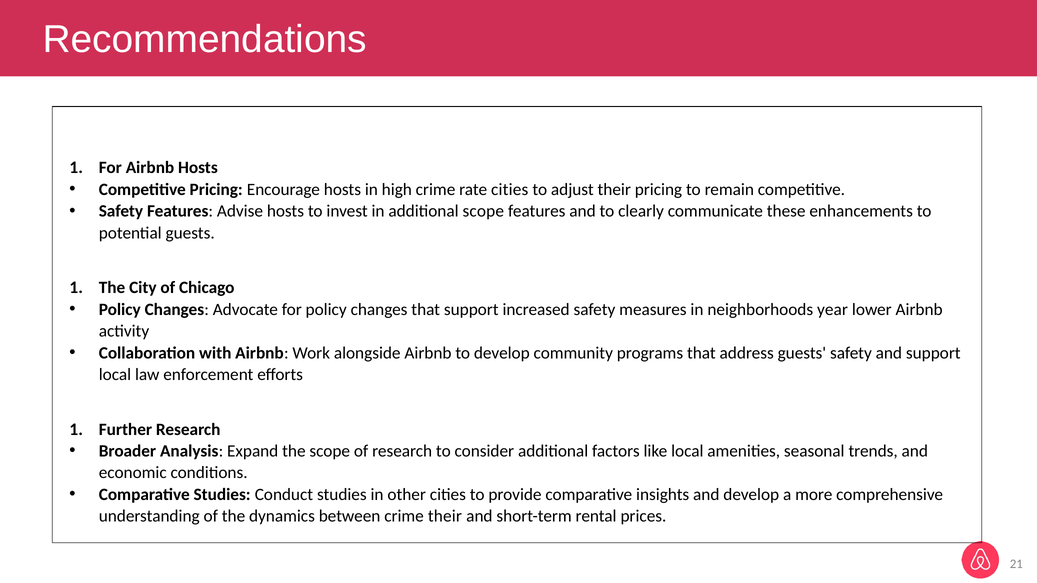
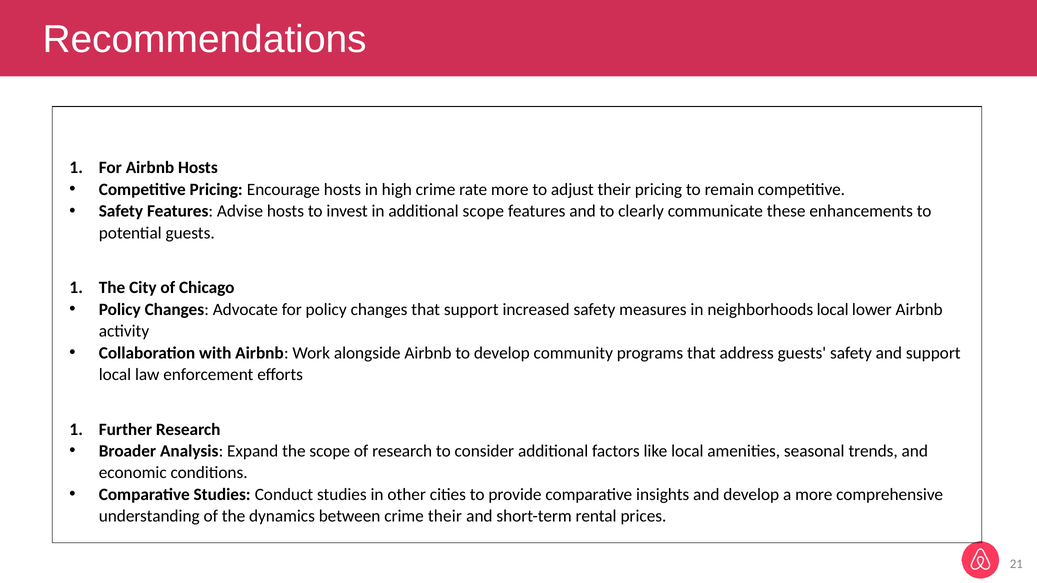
rate cities: cities -> more (510, 190)
neighborhoods year: year -> local (833, 310)
